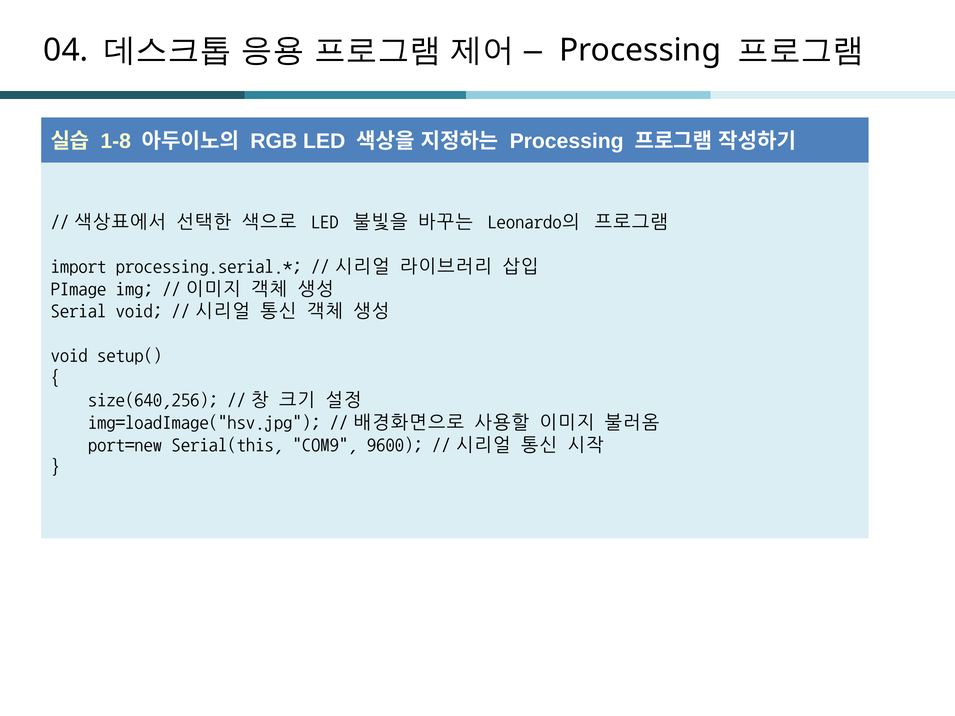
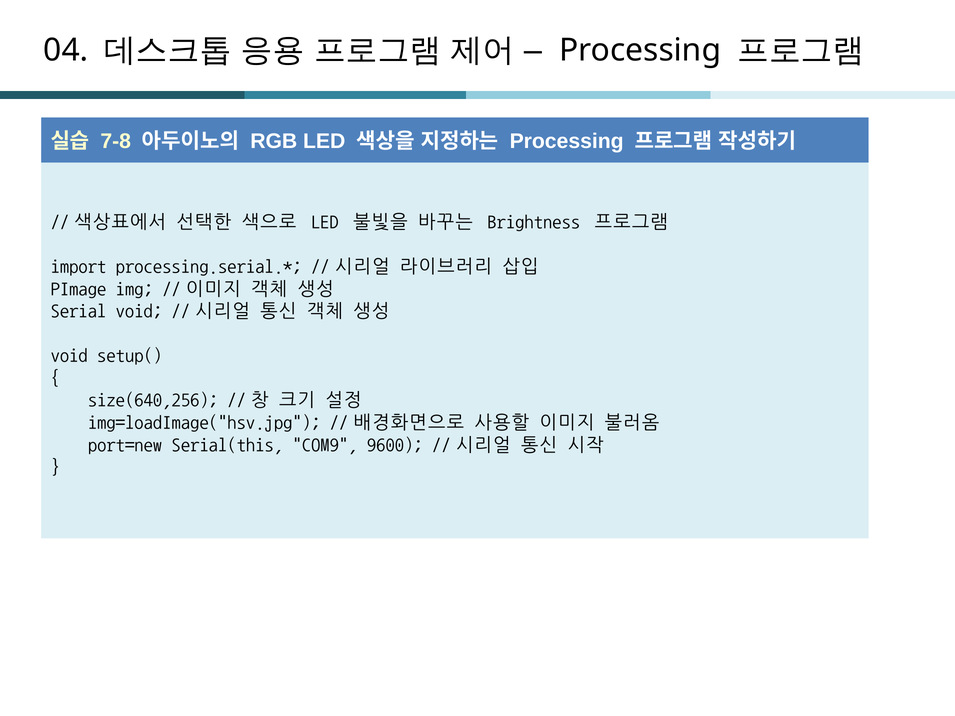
1-8: 1-8 -> 7-8 (116, 142)
Leonardo의: Leonardo의 -> Brightness (534, 222)
